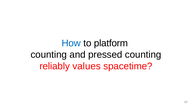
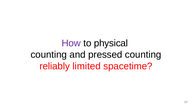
How colour: blue -> purple (71, 43)
platform: platform -> physical (111, 43)
values: values -> limited (87, 66)
